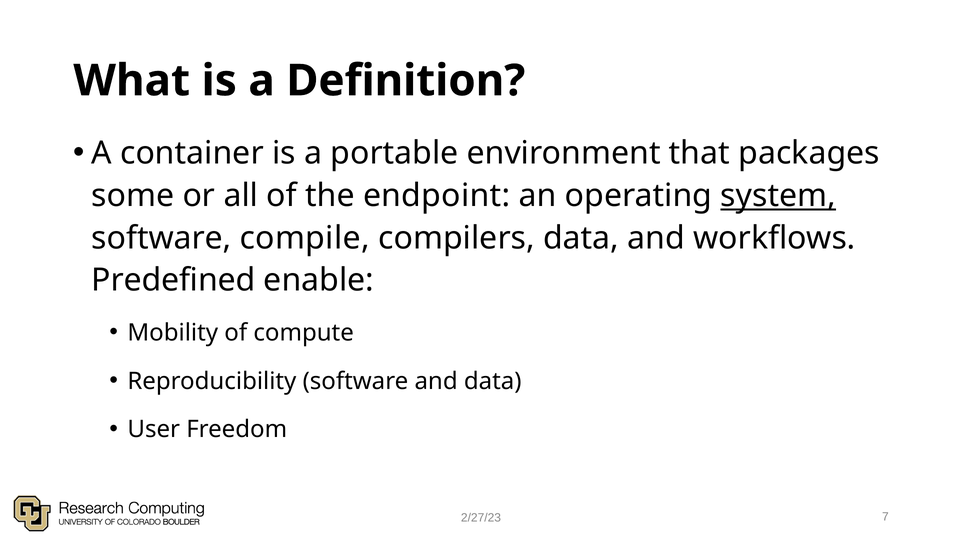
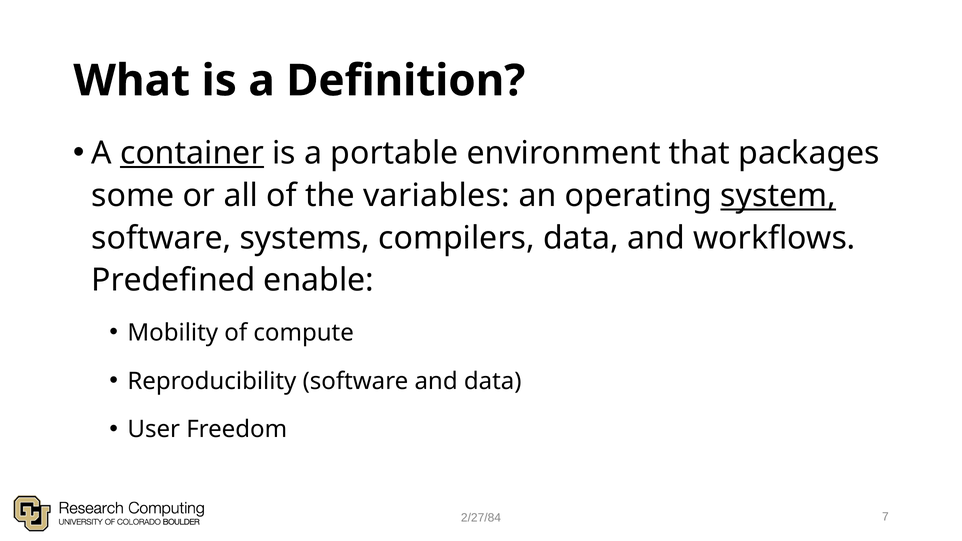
container underline: none -> present (192, 153)
endpoint: endpoint -> variables (437, 196)
compile: compile -> systems (305, 238)
2/27/23: 2/27/23 -> 2/27/84 (481, 518)
